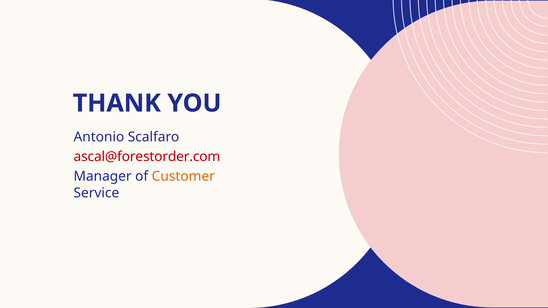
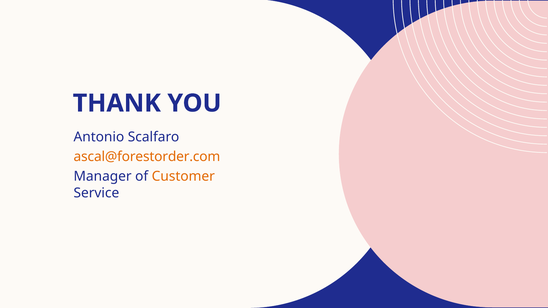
ascal@forestorder.com colour: red -> orange (147, 157)
